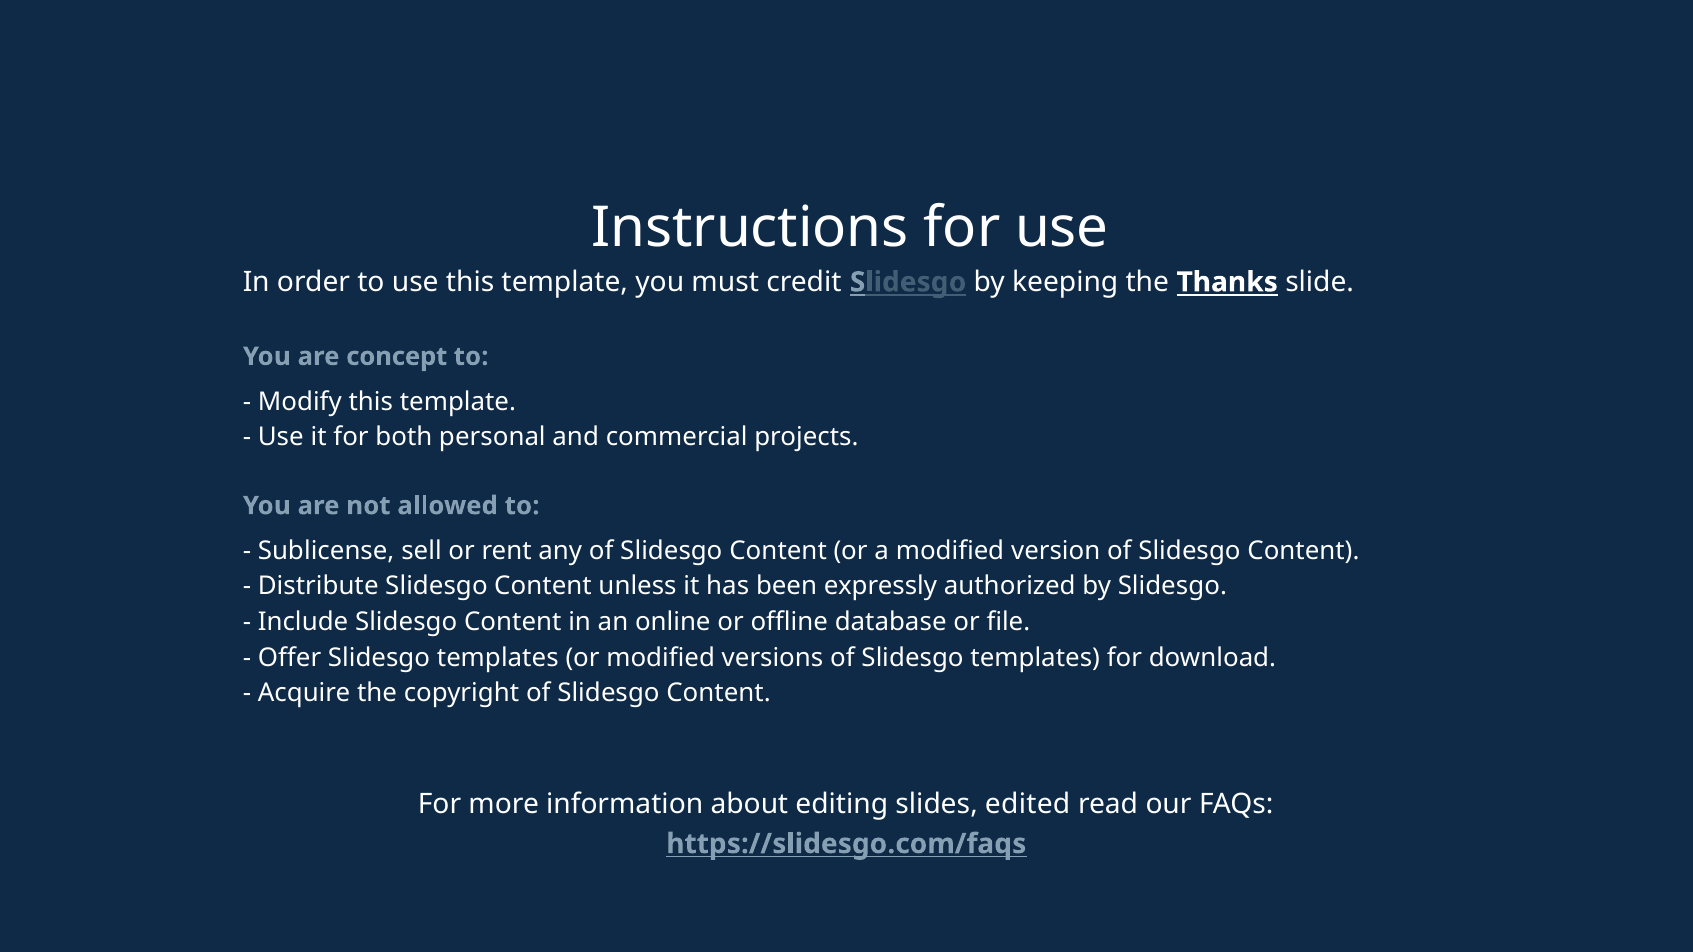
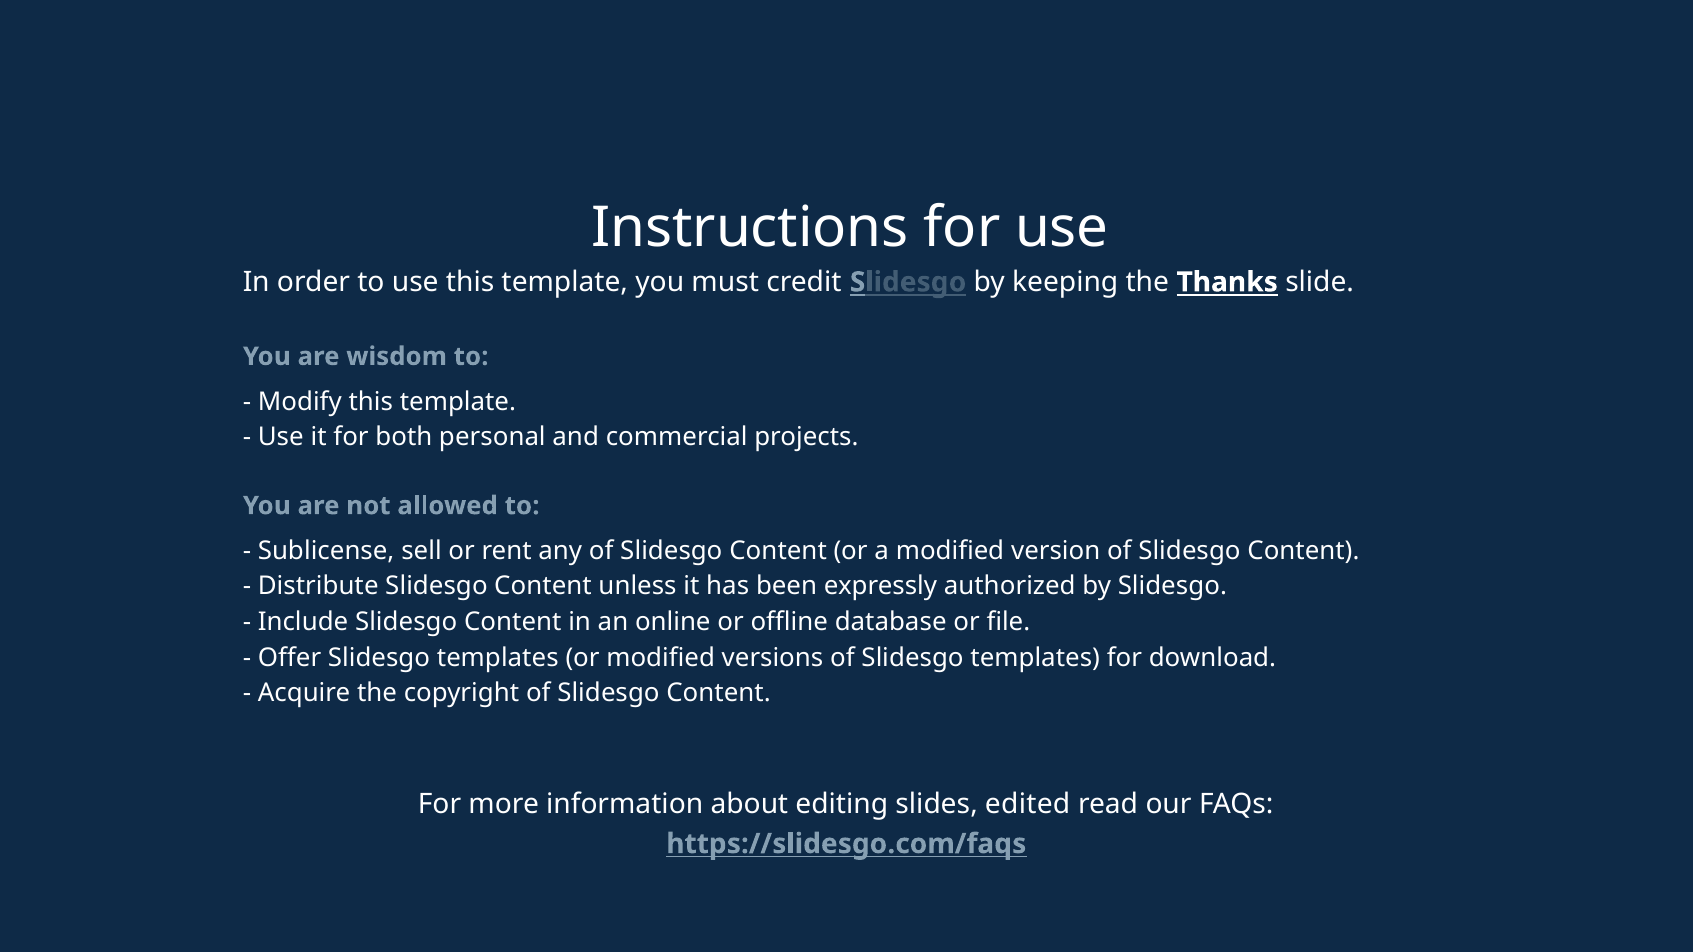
concept: concept -> wisdom (397, 357)
